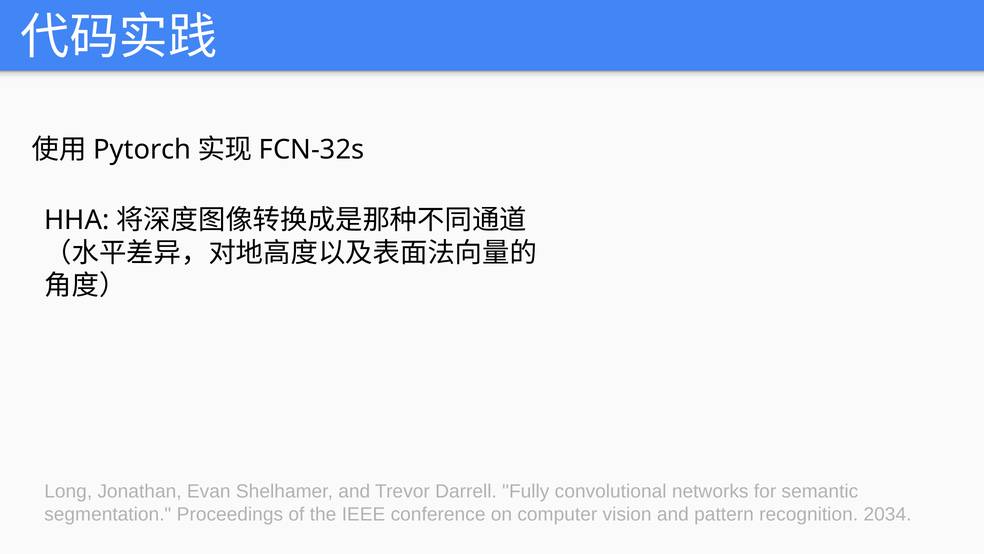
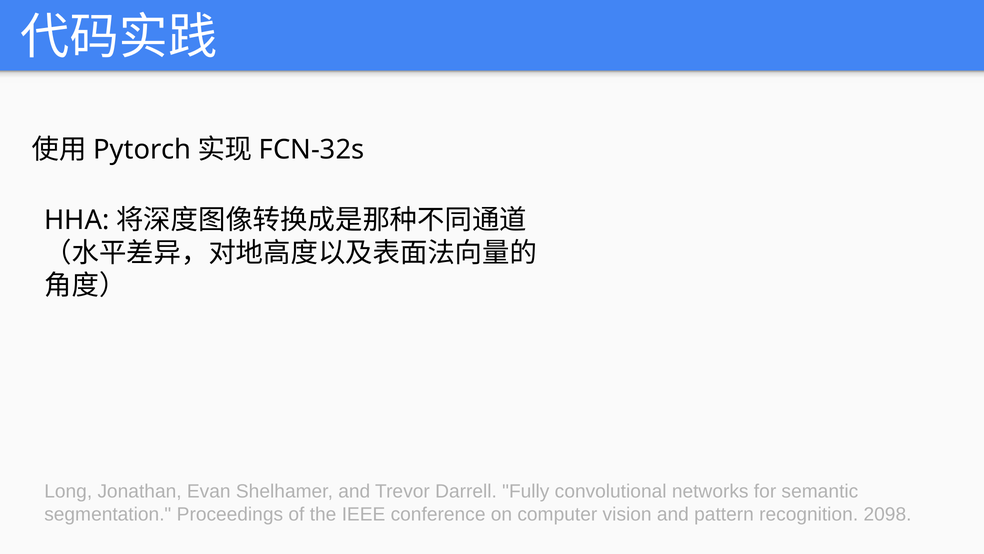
2034: 2034 -> 2098 (888, 514)
